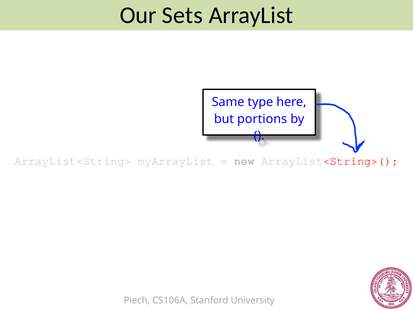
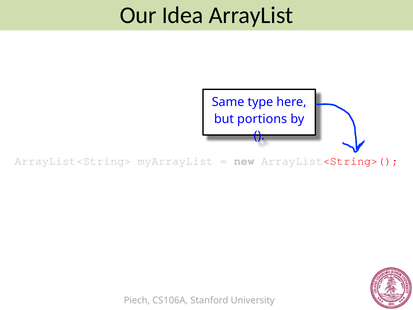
Sets: Sets -> Idea (183, 15)
